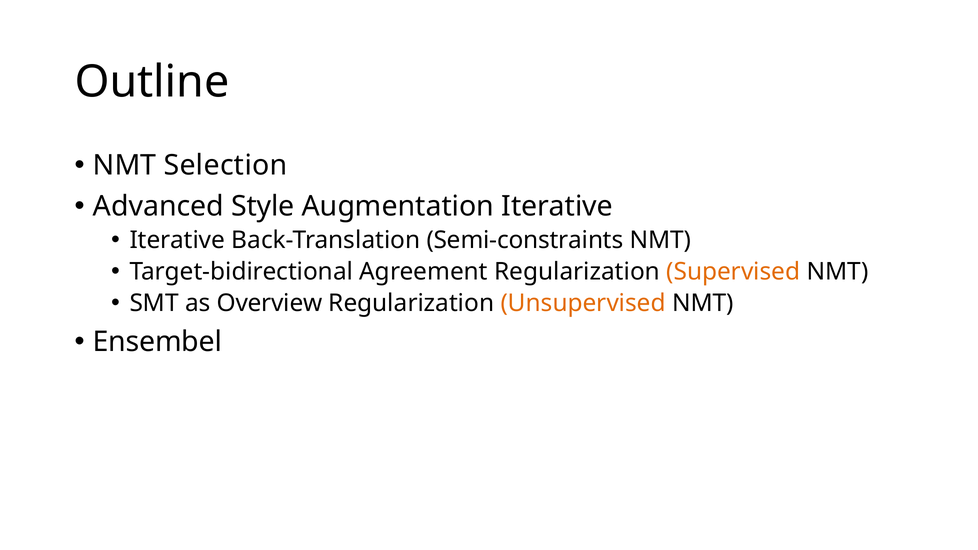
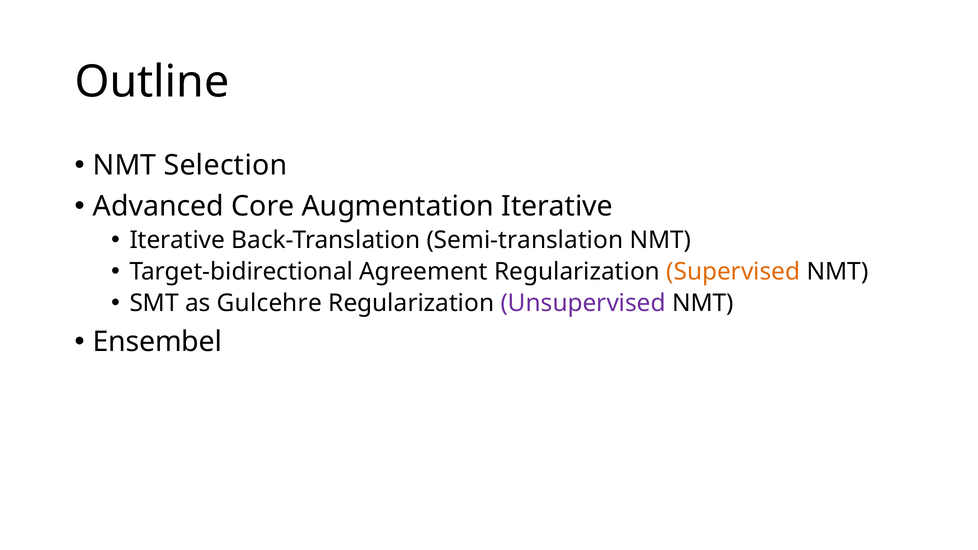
Style: Style -> Core (263, 206)
Semi-constraints: Semi-constraints -> Semi-translation (525, 240)
Overview: Overview -> Gulcehre (269, 303)
Unsupervised colour: orange -> purple (583, 303)
